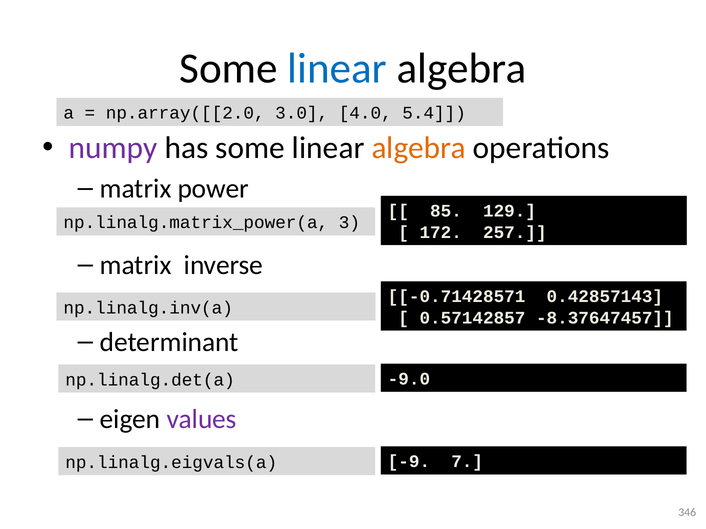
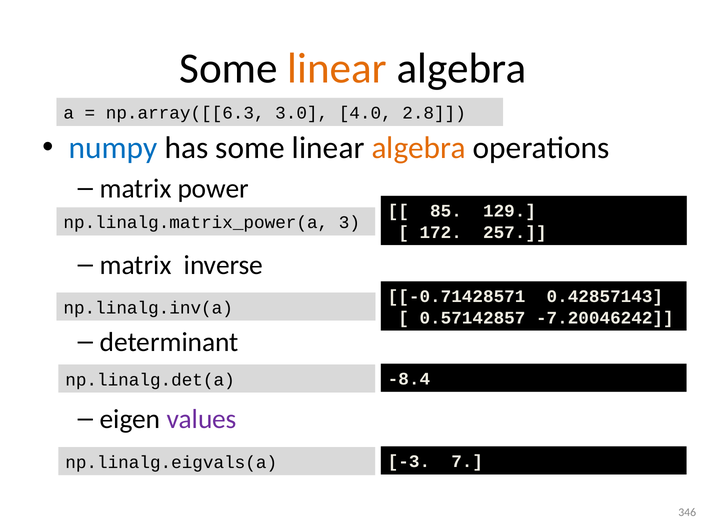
linear colour: blue -> orange (337, 68)
np.array([[2.0: np.array([[2.0 -> np.array([[6.3 (185, 113)
5.4: 5.4 -> 2.8 (434, 113)
numpy colour: purple -> blue (113, 148)
-8.37647457: -8.37647457 -> -7.20046242 (605, 318)
-9.0: -9.0 -> -8.4 (409, 379)
-9: -9 -> -3 (409, 462)
